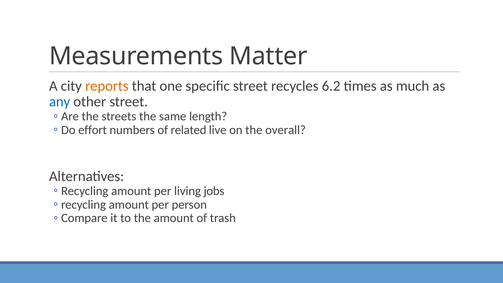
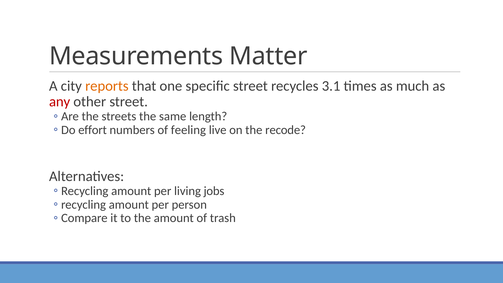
6.2: 6.2 -> 3.1 (331, 86)
any colour: blue -> red (60, 102)
related: related -> feeling (188, 130)
overall: overall -> recode (286, 130)
